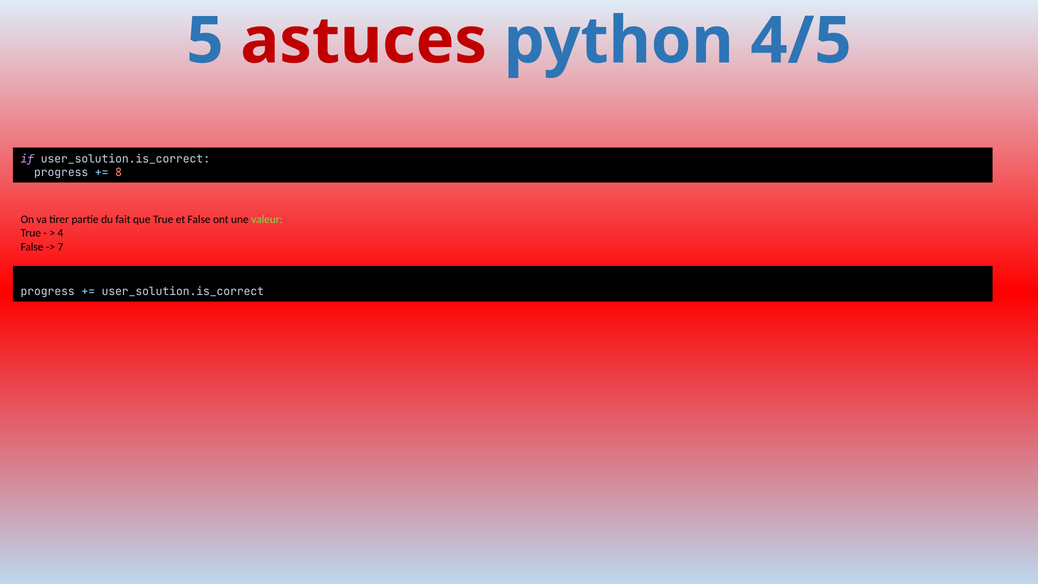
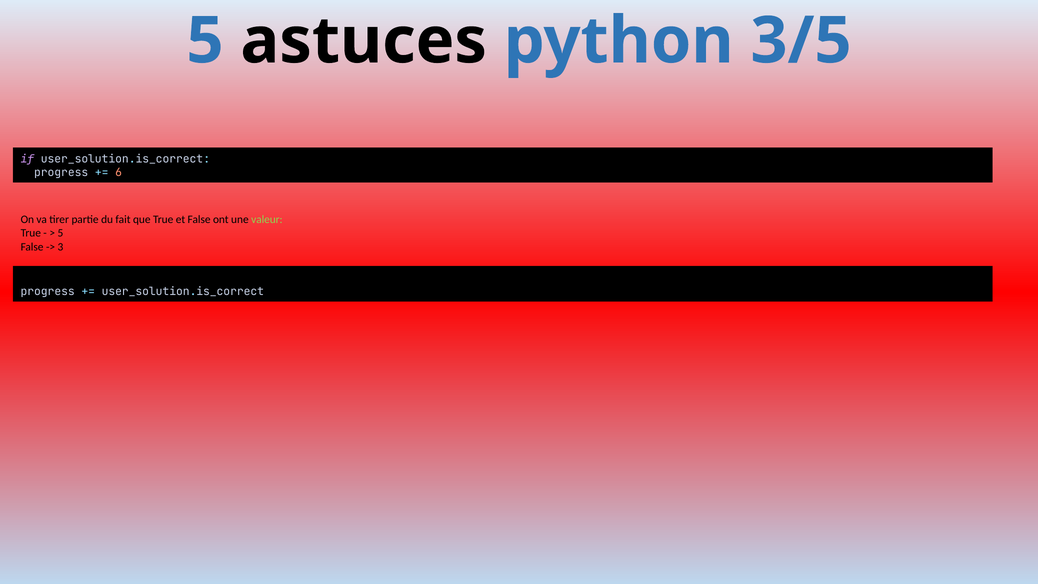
astuces colour: red -> black (364, 41)
4/5: 4/5 -> 3/5 (801, 41)
8: 8 -> 6 (119, 173)
4: 4 -> 5 (60, 233)
7: 7 -> 3 (60, 247)
